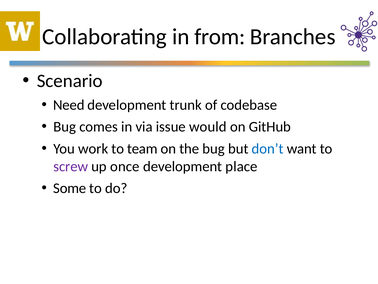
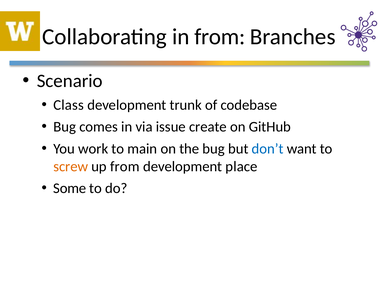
Need: Need -> Class (69, 105)
would: would -> create (208, 127)
team: team -> main (142, 148)
screw colour: purple -> orange (71, 166)
up once: once -> from (125, 166)
